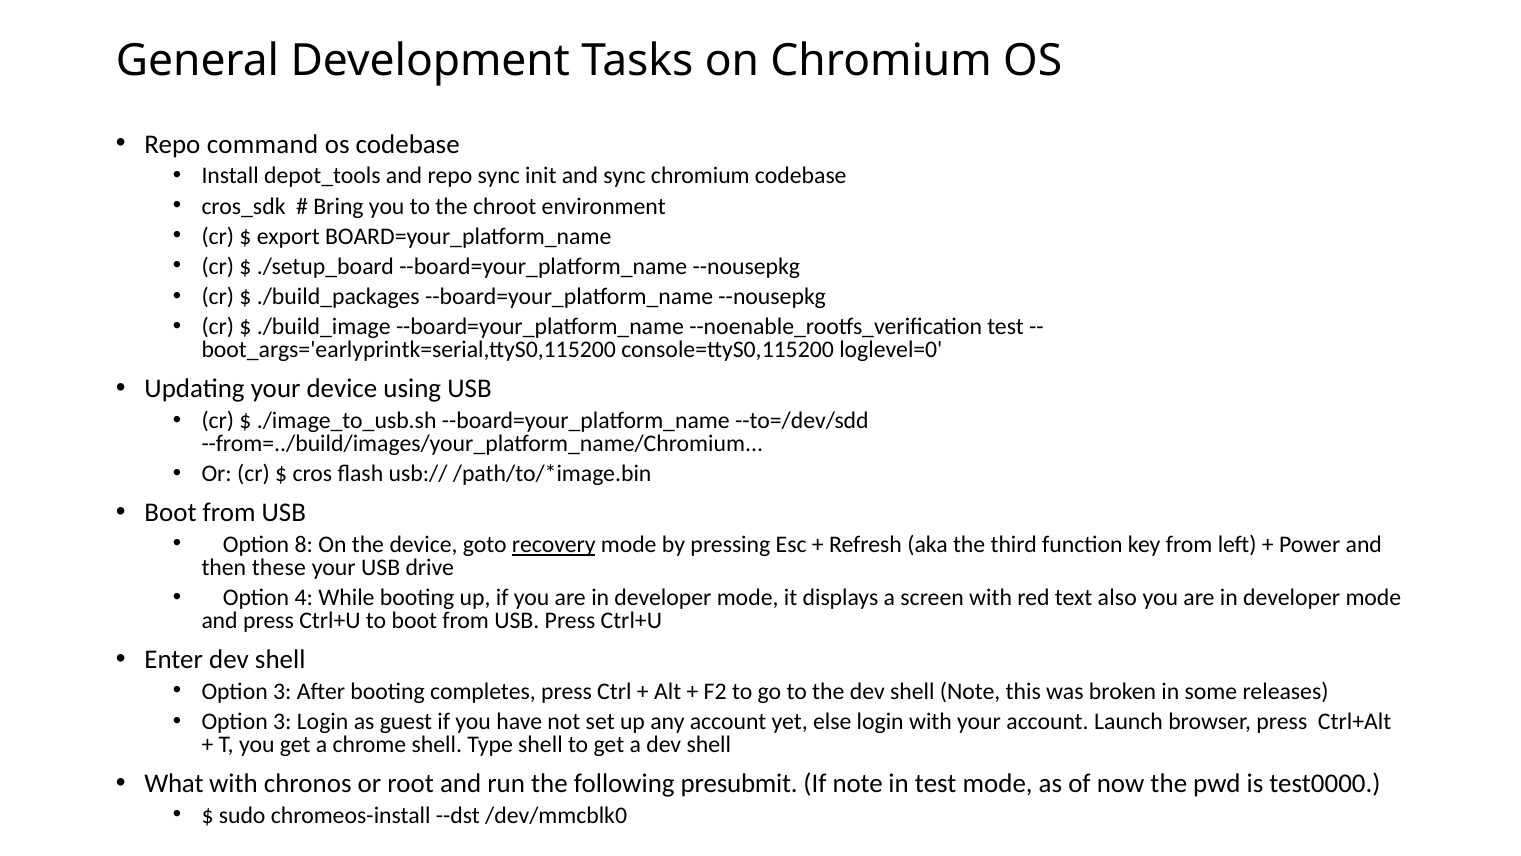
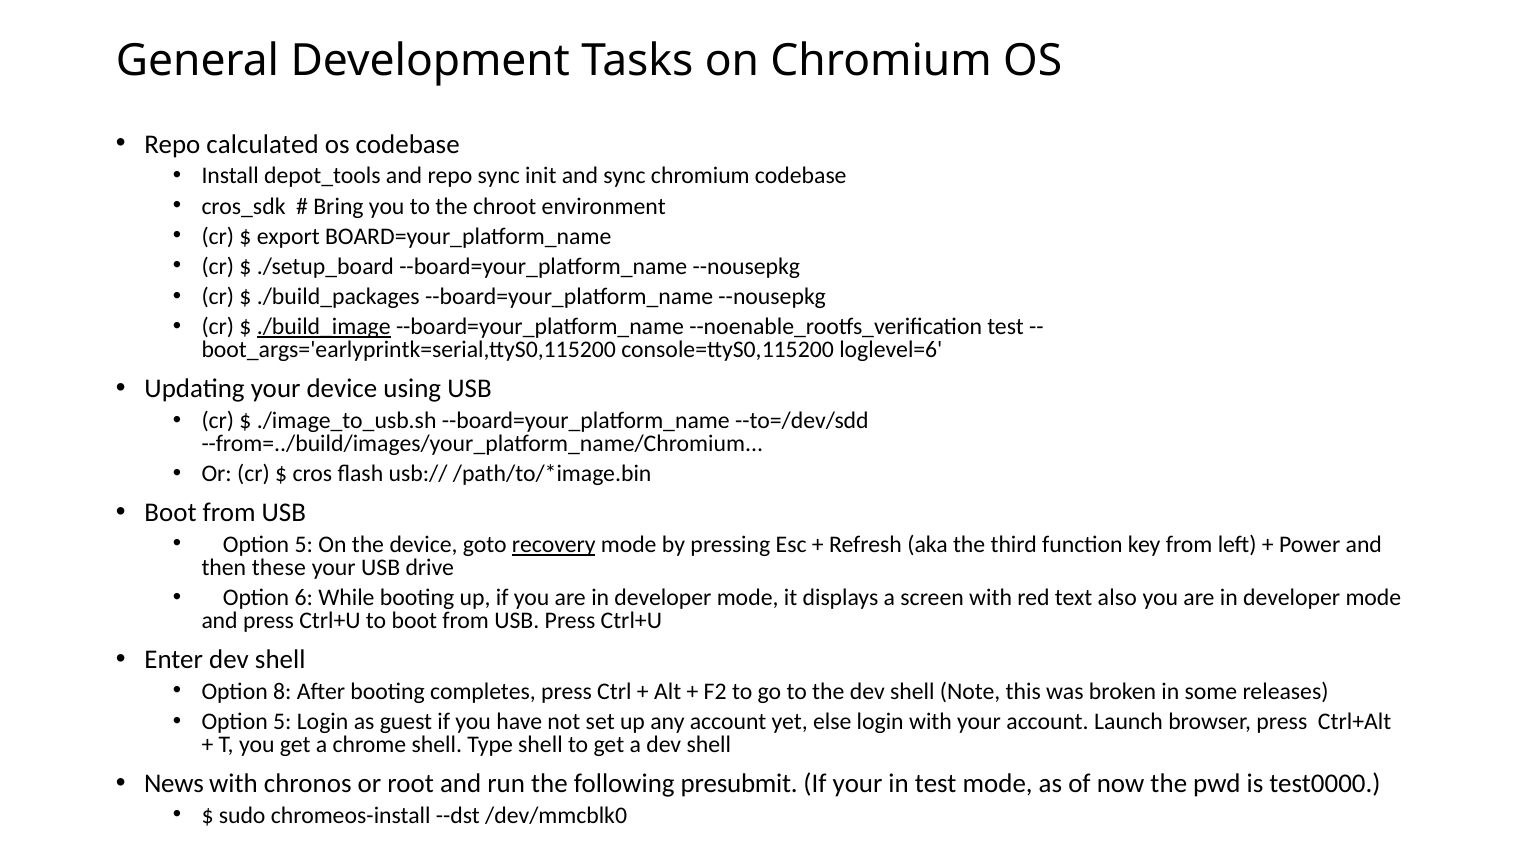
command: command -> calculated (263, 144)
./build_image underline: none -> present (324, 327)
loglevel=0: loglevel=0 -> loglevel=6 (891, 350)
8: 8 -> 5 (304, 544)
4: 4 -> 6 (304, 598)
3: 3 -> 8 (282, 691)
3: 3 -> 5 (282, 721)
What: What -> News (174, 783)
If note: note -> your (858, 783)
